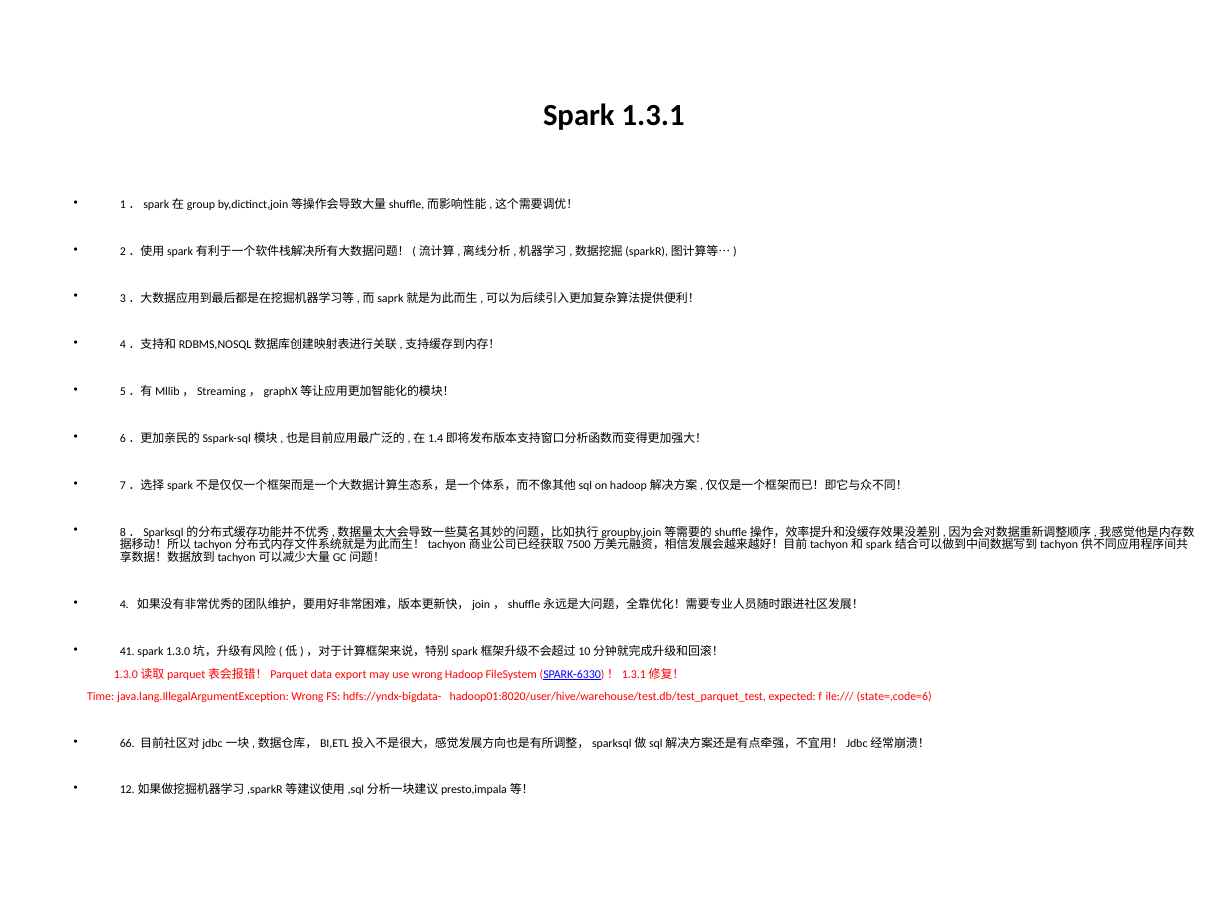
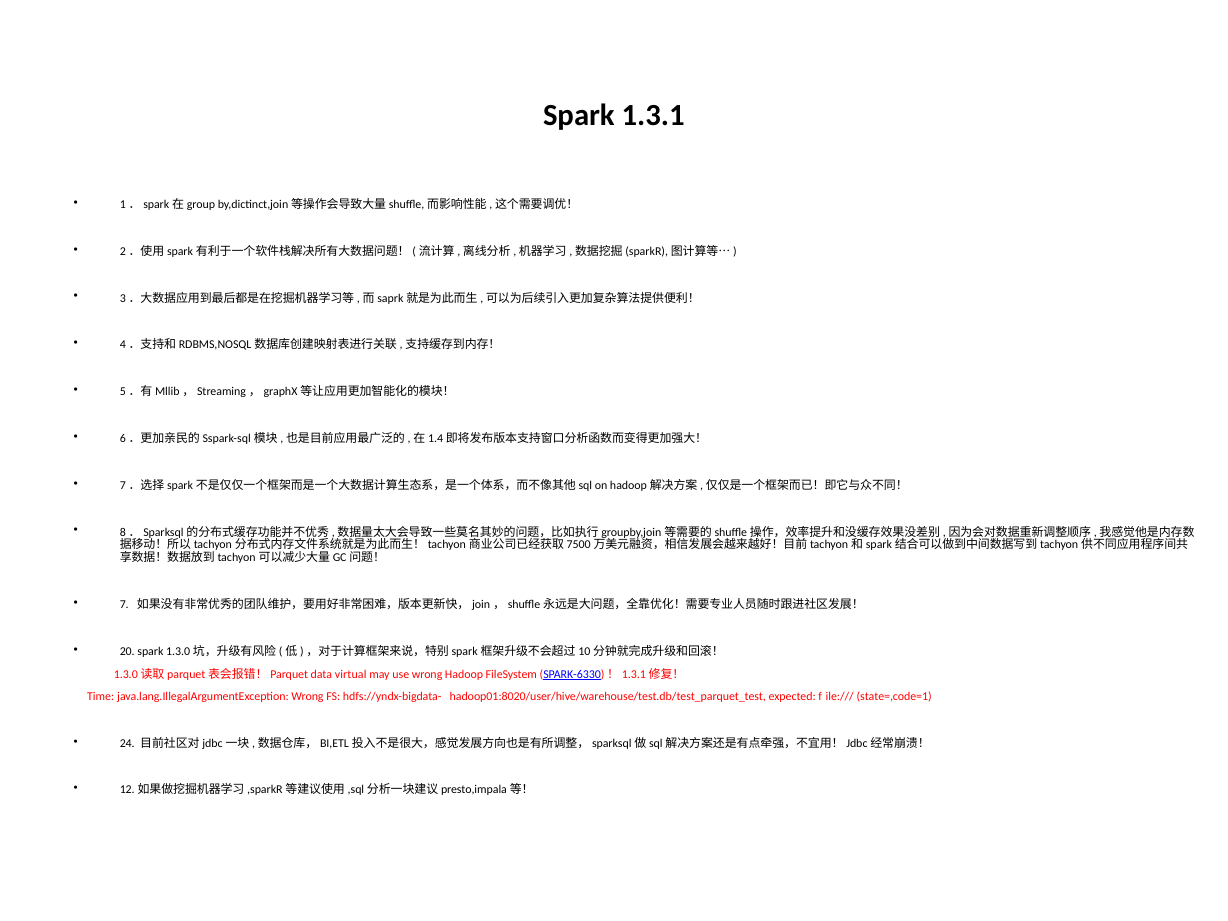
4: 4 -> 7 (124, 605)
41: 41 -> 20 (127, 651)
export: export -> virtual (351, 674)
state=,code=6: state=,code=6 -> state=,code=1 (894, 697)
66: 66 -> 24 (127, 744)
